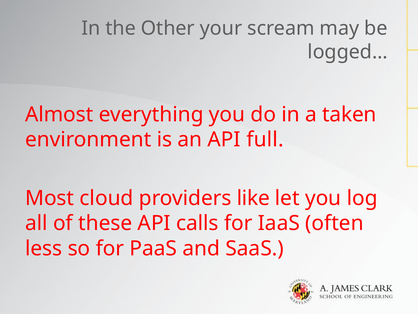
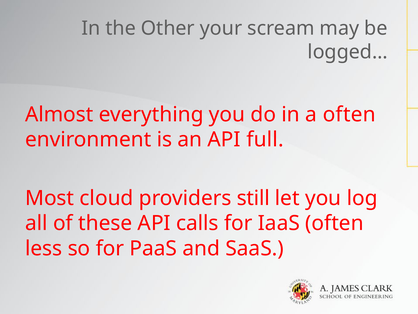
a taken: taken -> often (349, 114)
like: like -> still (253, 198)
